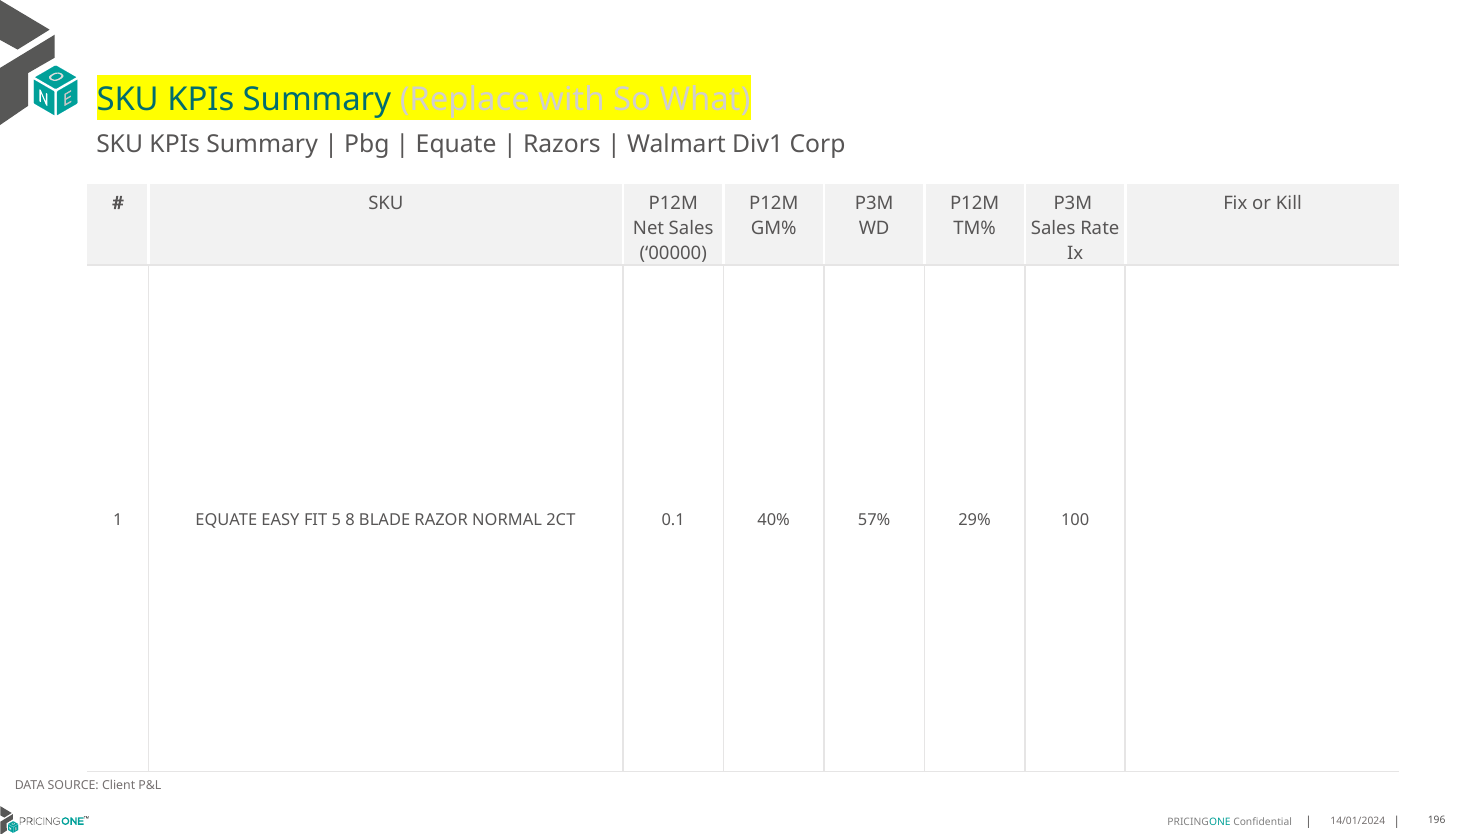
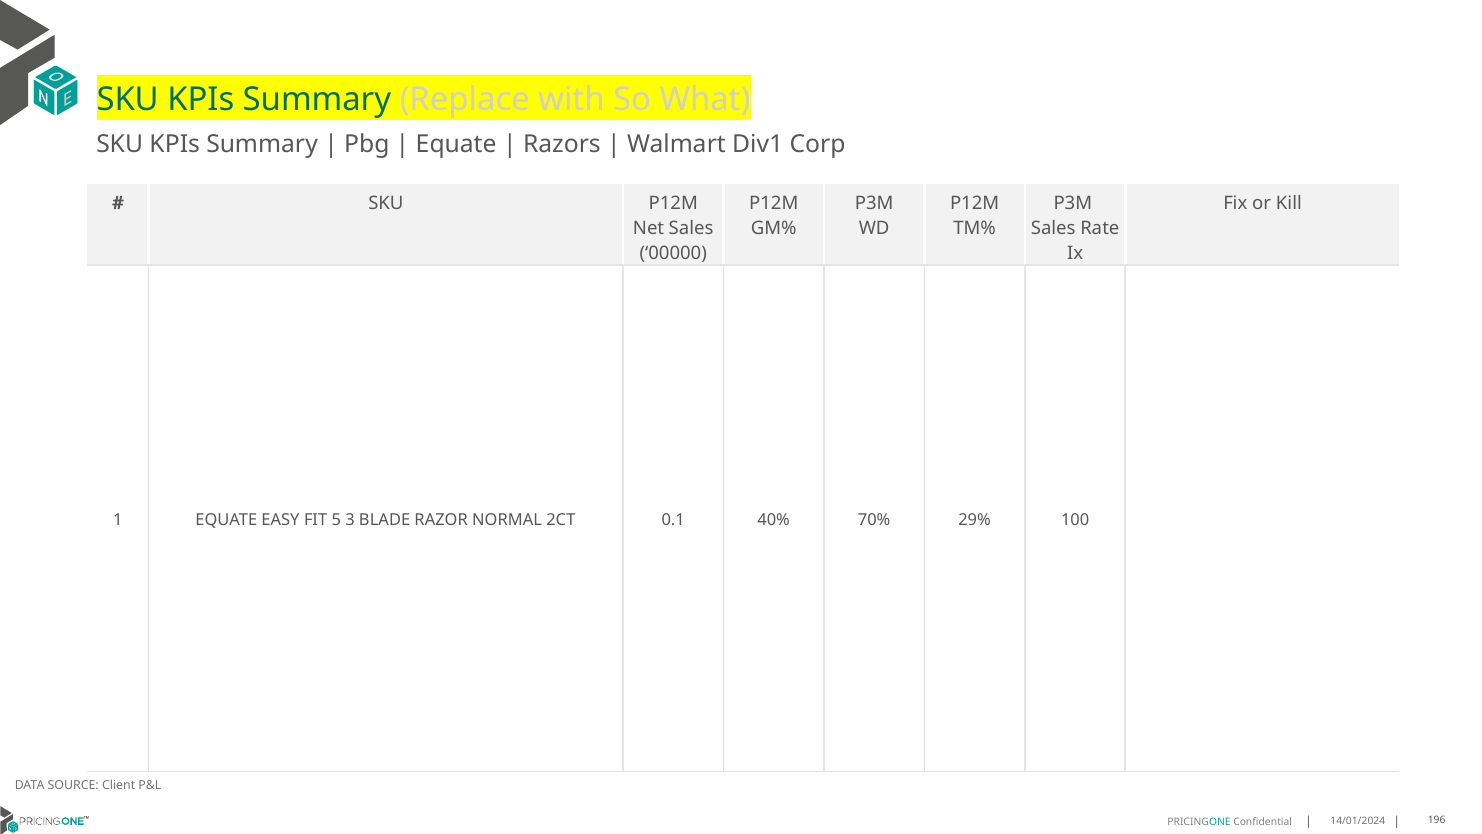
8: 8 -> 3 (350, 520)
57%: 57% -> 70% (874, 520)
